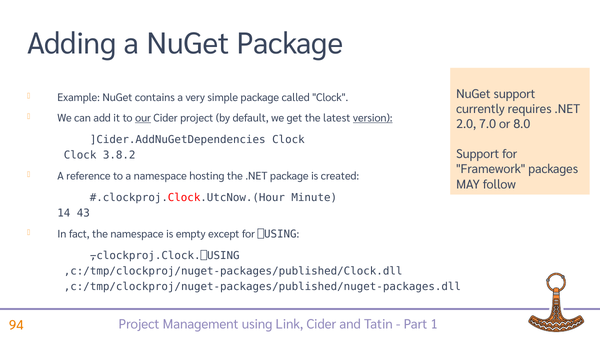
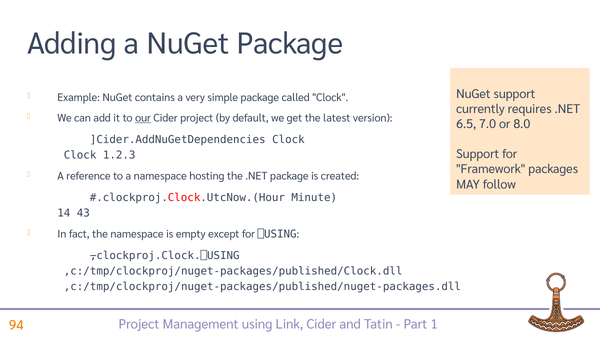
version underline: present -> none (373, 118)
2.0: 2.0 -> 6.5 (466, 124)
3.8.2: 3.8.2 -> 1.2.3 (119, 155)
